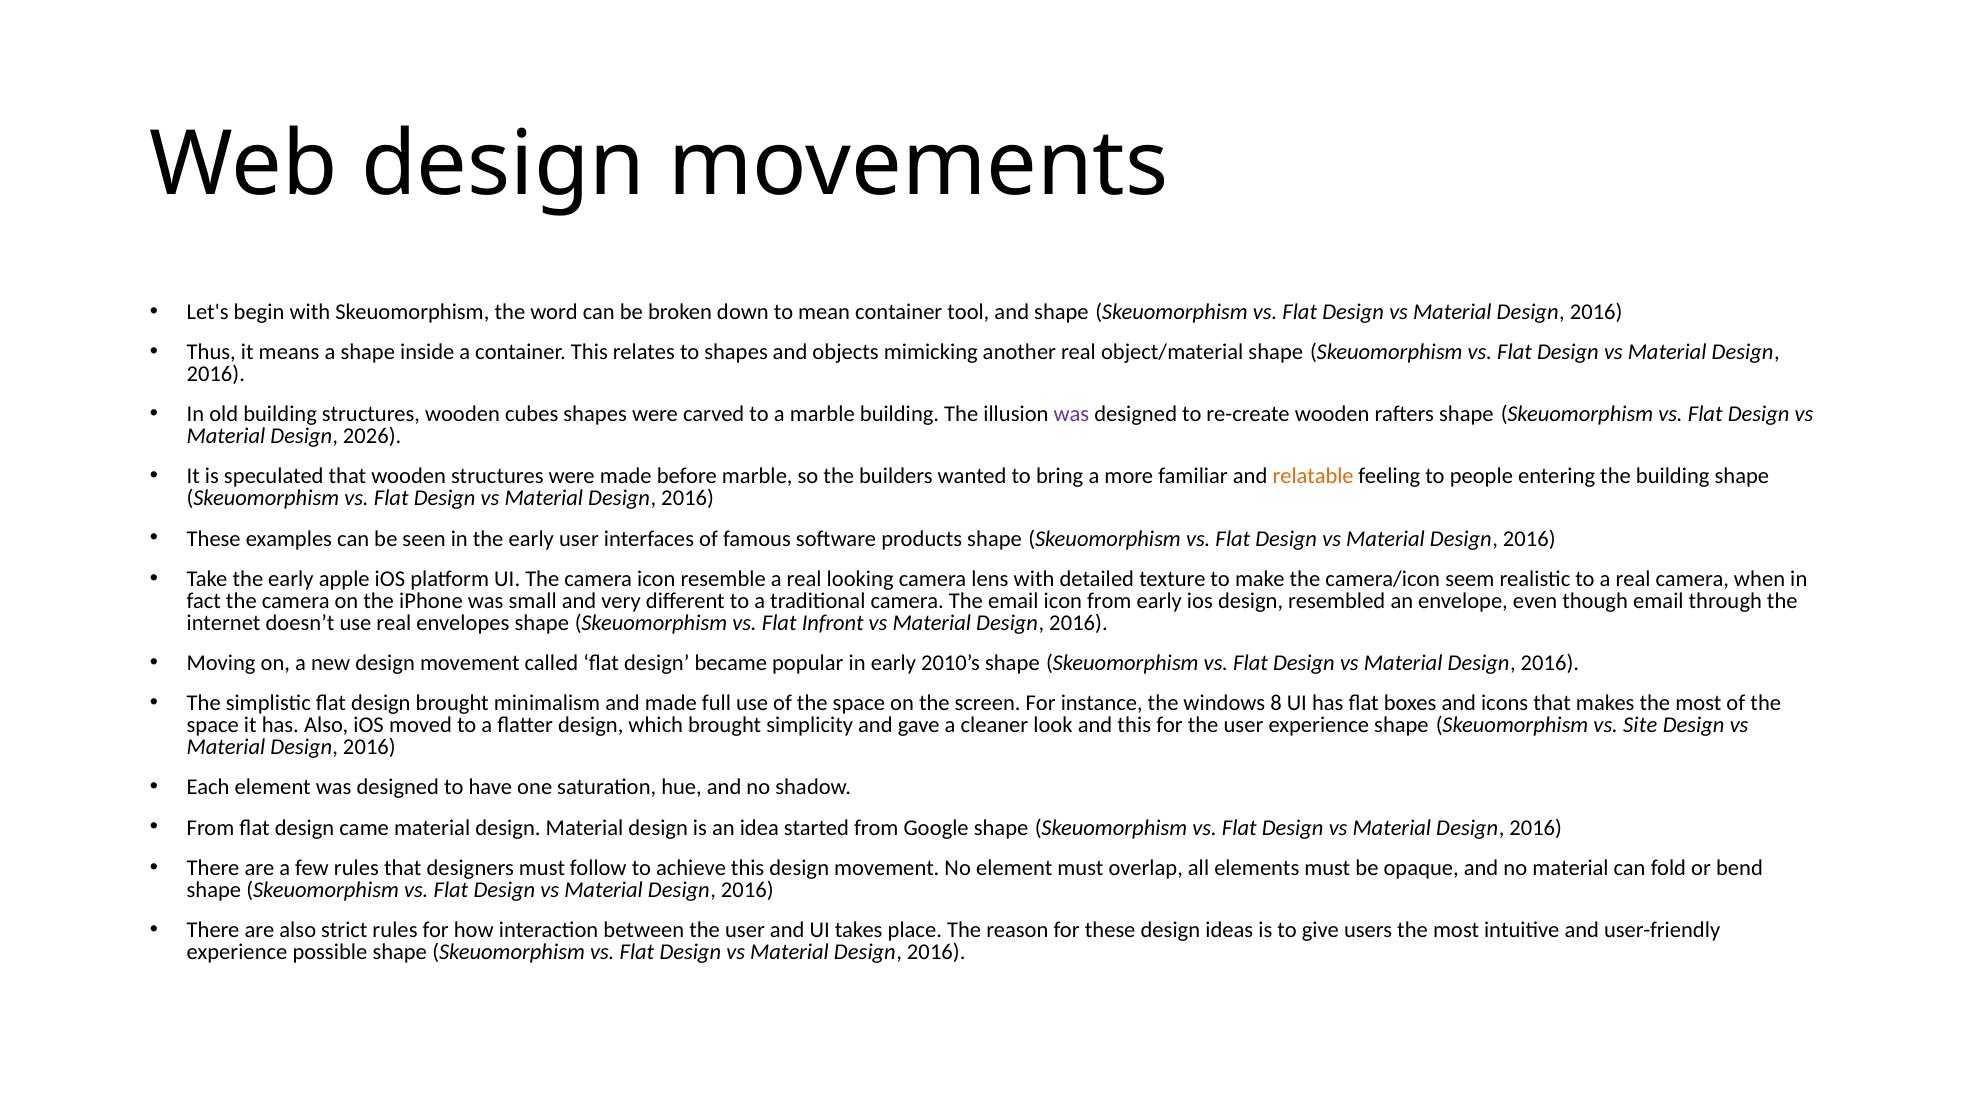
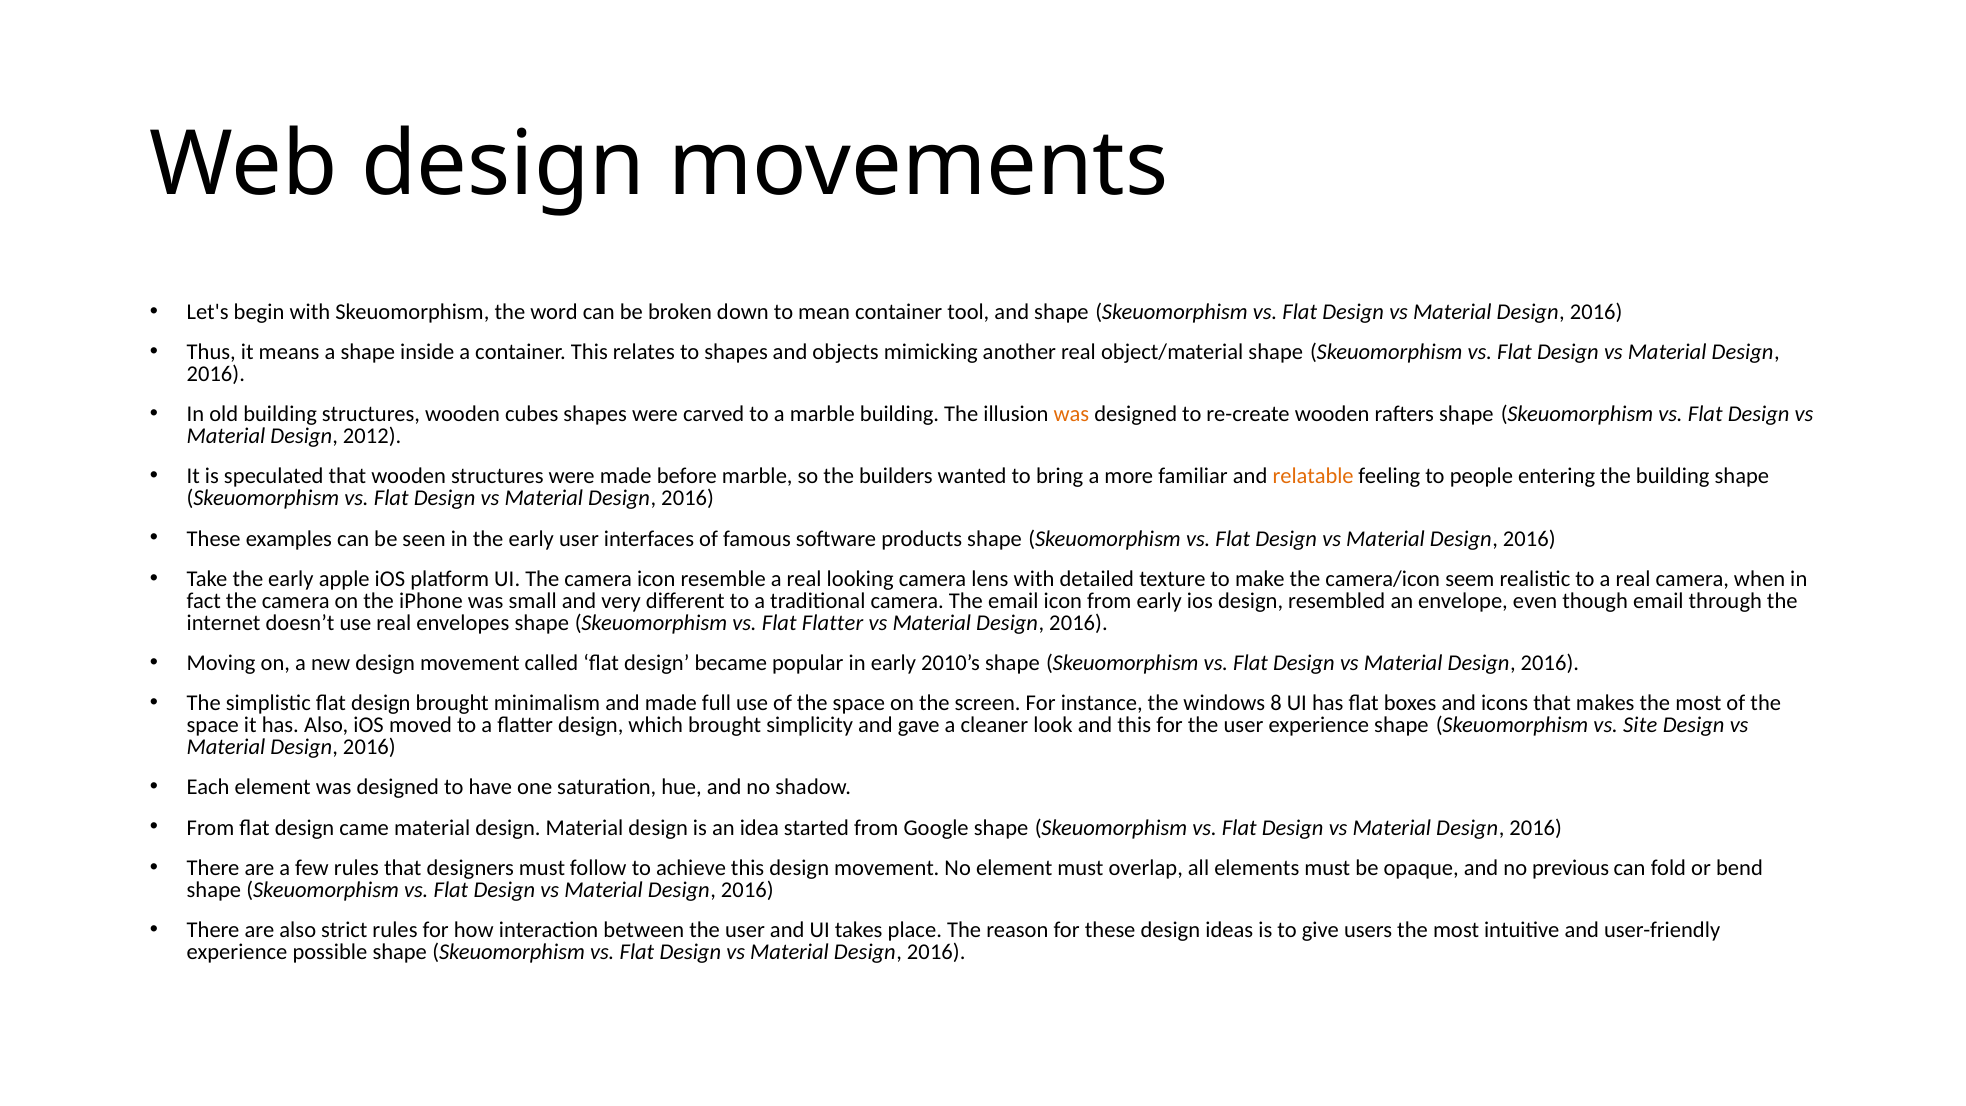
was colour: purple -> orange (1071, 414)
2026: 2026 -> 2012 (372, 436)
Flat Infront: Infront -> Flatter (833, 623)
no material: material -> previous (1571, 868)
